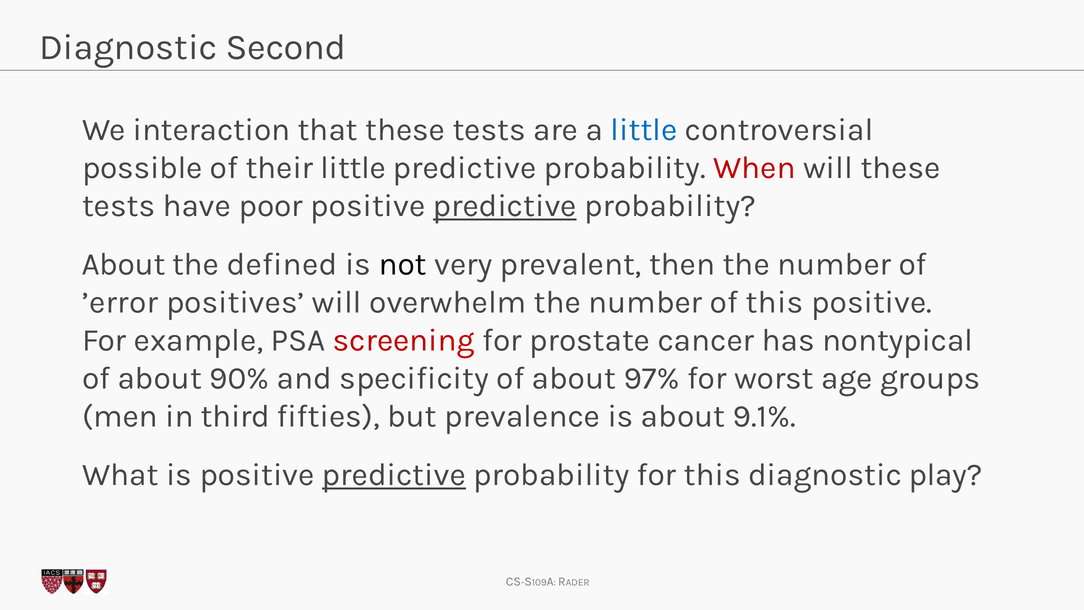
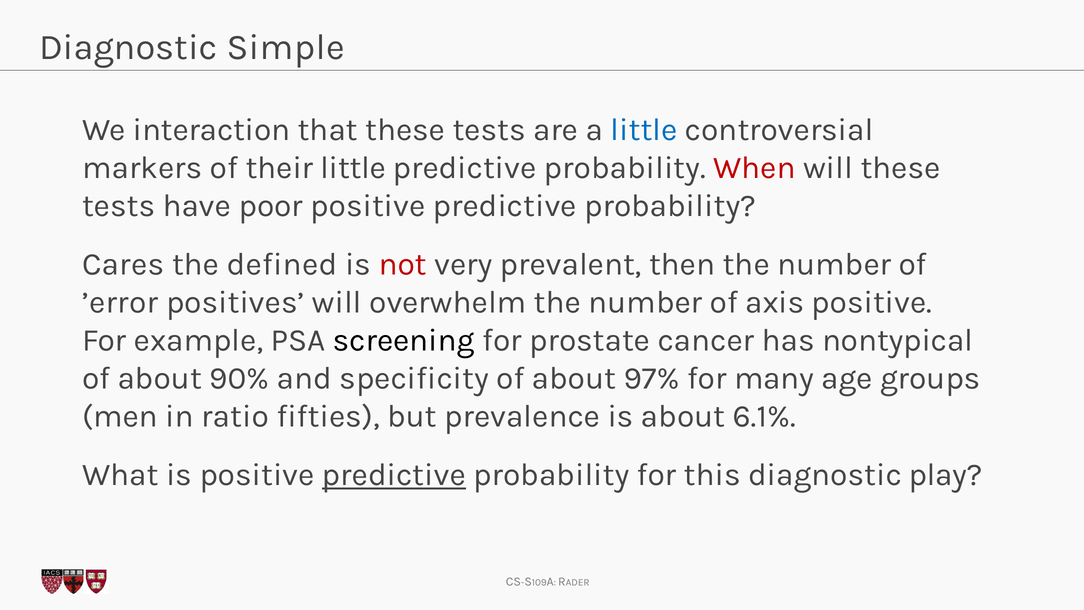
Second: Second -> Simple (286, 47)
possible: possible -> markers (142, 168)
predictive underline: present -> none (505, 206)
About: About -> Cares (123, 264)
not colour: black -> red (403, 264)
of this: this -> axis (775, 302)
screening colour: red -> black (404, 340)
worst: worst -> many (774, 378)
third: third -> ratio (235, 416)
9.1%: 9.1% -> 6.1% (764, 416)
